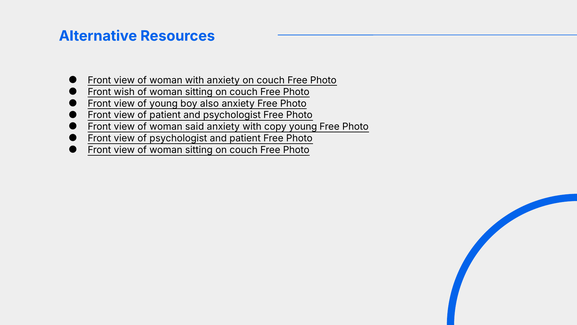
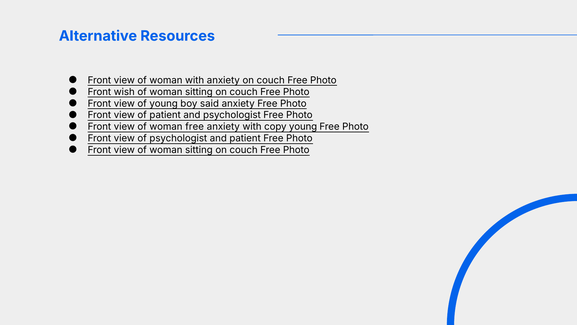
also: also -> said (209, 103)
woman said: said -> free (195, 127)
